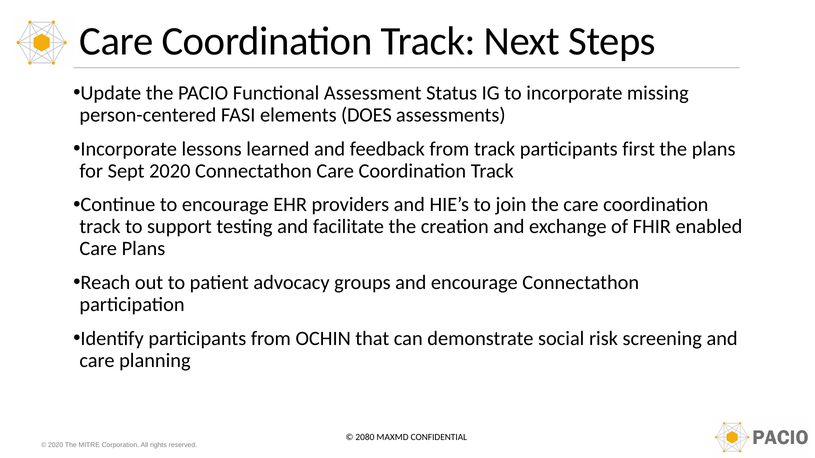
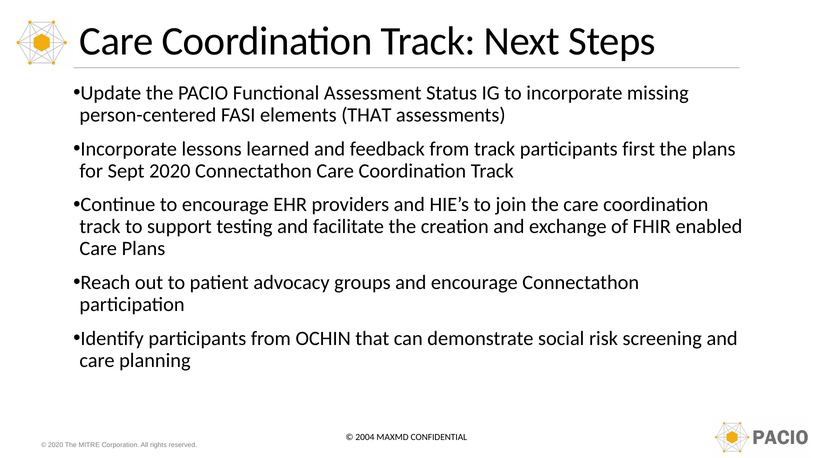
elements DOES: DOES -> THAT (366, 115)
2080: 2080 -> 2004 (365, 438)
